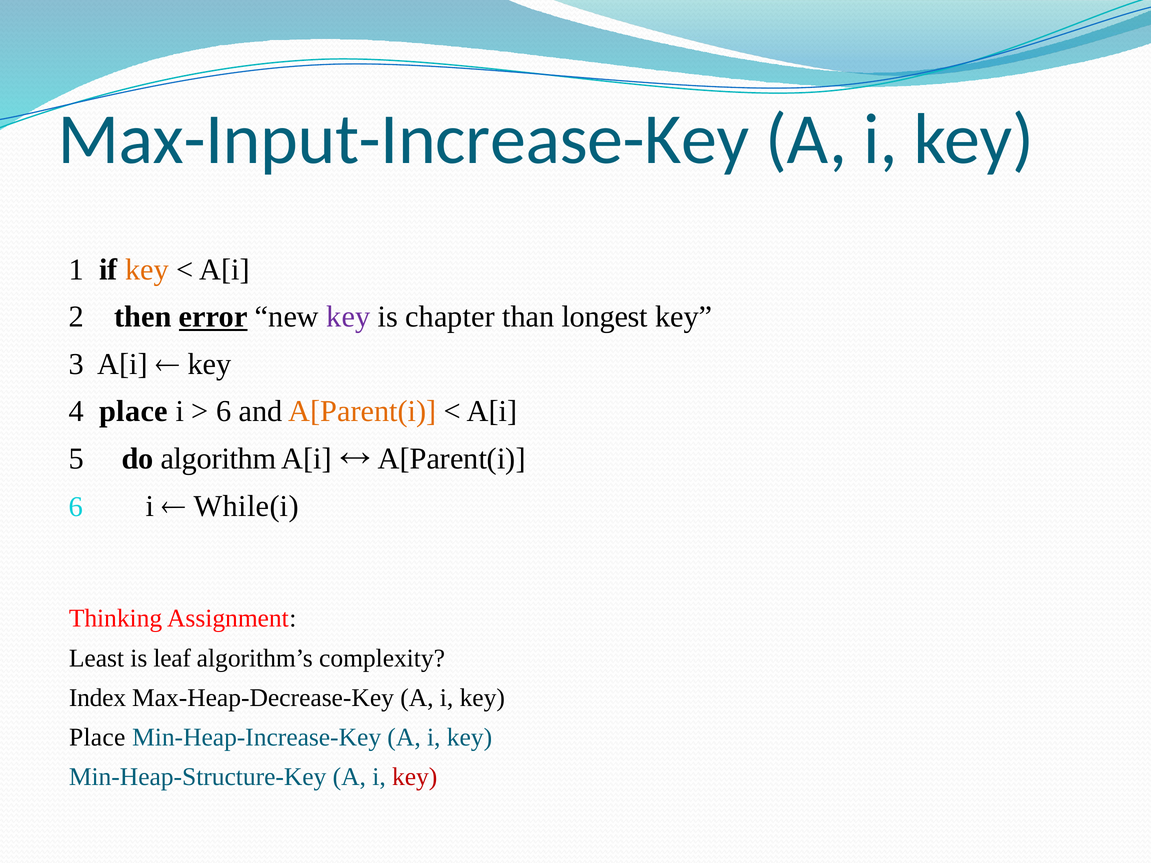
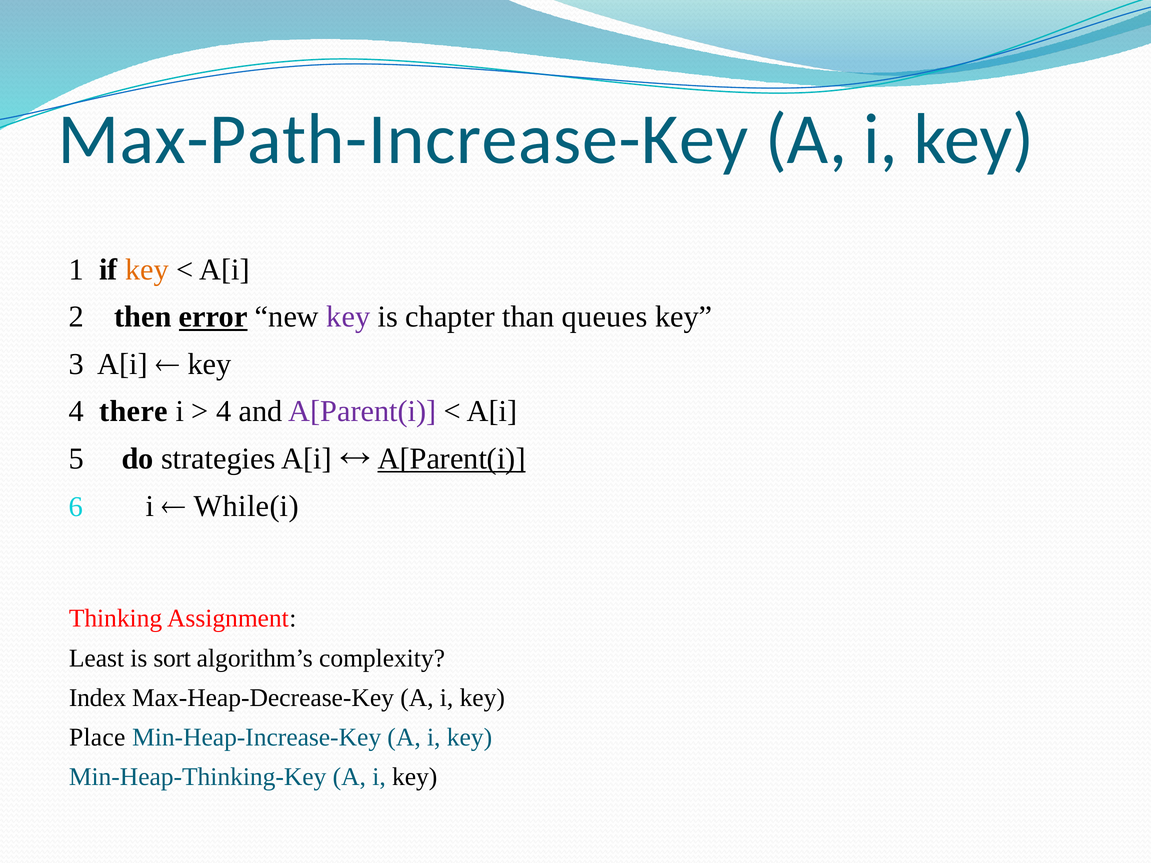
Max-Input-Increase-Key: Max-Input-Increase-Key -> Max-Path-Increase-Key (403, 140)
longest: longest -> queues (605, 317)
4 place: place -> there (133, 412)
6: 6 -> 4 (224, 412)
A[Parent(i colour: orange -> purple (362, 412)
algorithm: algorithm -> strategies (218, 459)
A[Parent(i underline: none -> present (452, 459)
leaf: leaf -> sort (172, 658)
Min-Heap-Structure-Key: Min-Heap-Structure-Key -> Min-Heap-Thinking-Key (198, 777)
key colour: red -> black (415, 777)
